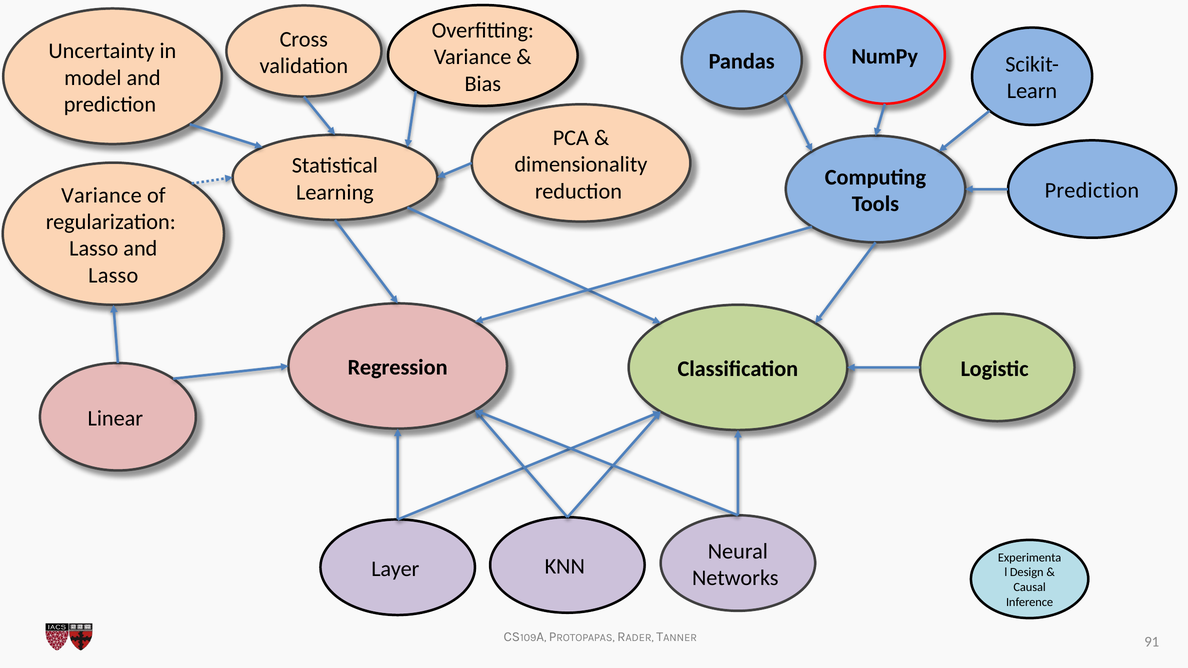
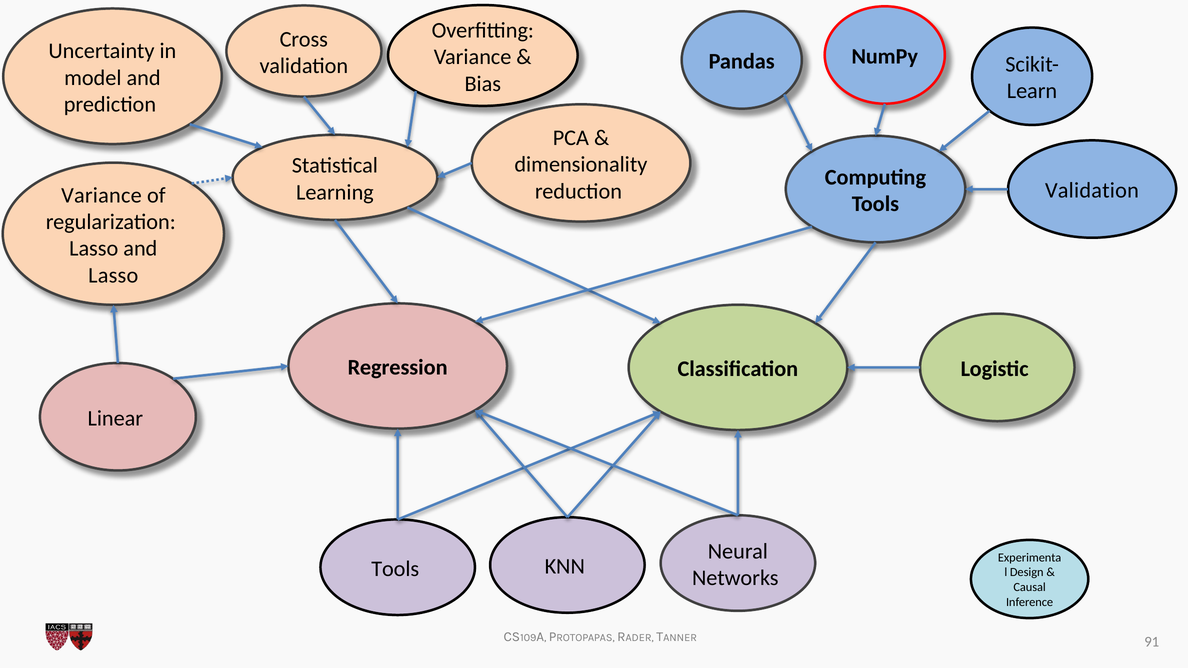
Prediction: Prediction -> Validation (1092, 191)
Layer: Layer -> Tools (395, 569)
